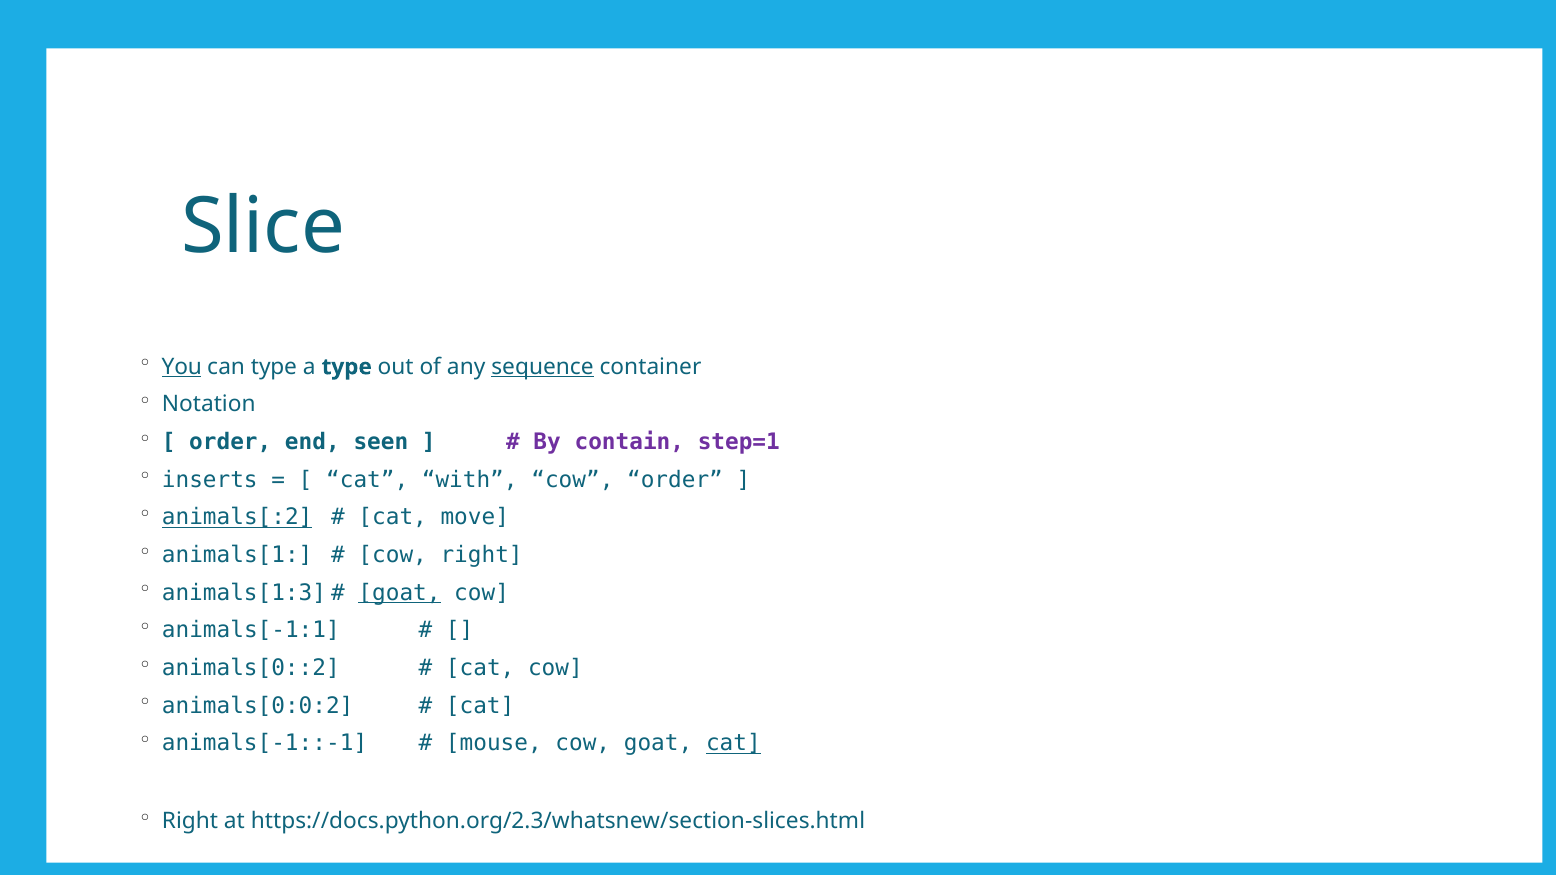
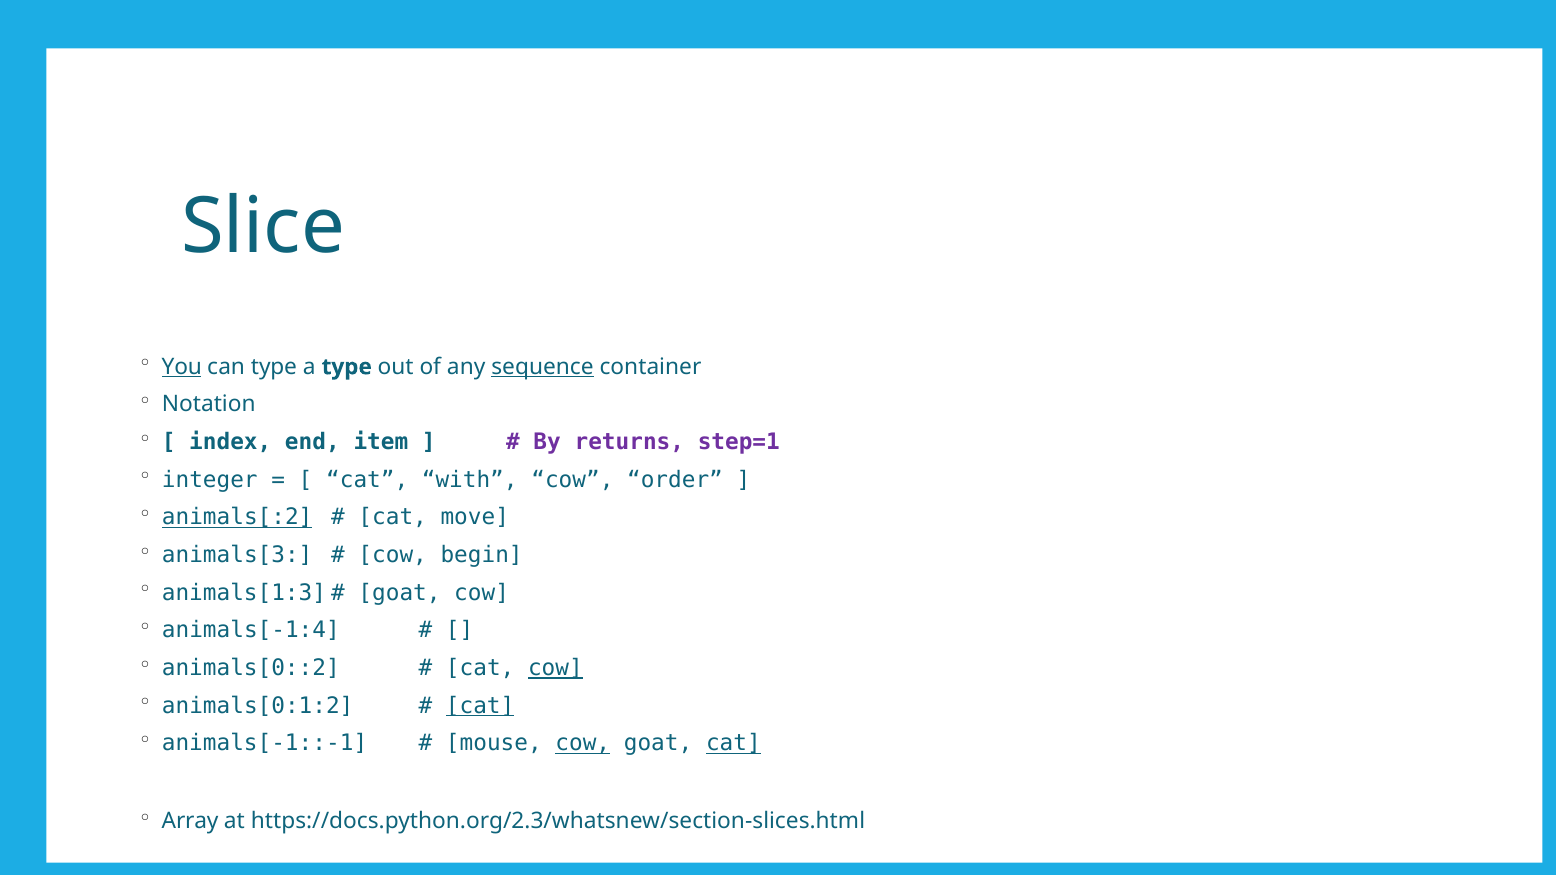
order: order -> index (230, 442)
seen: seen -> item (381, 442)
contain: contain -> returns (629, 442)
inserts: inserts -> integer (210, 480)
animals[1: animals[1 -> animals[3 (237, 555)
cow right: right -> begin (482, 555)
goat underline: present -> none (399, 593)
animals[-1:1: animals[-1:1 -> animals[-1:4 (251, 631)
cow underline: none -> present (555, 668)
animals[0:0:2: animals[0:0:2 -> animals[0:1:2 (258, 706)
cat underline: none -> present (480, 706)
cow underline: none -> present (583, 744)
Right: Right -> Array (190, 822)
